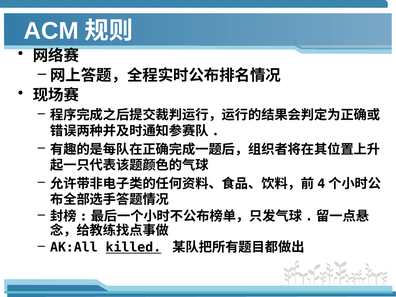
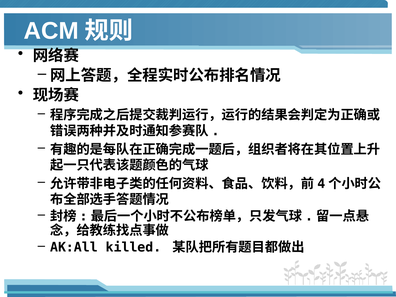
killed underline: present -> none (134, 247)
